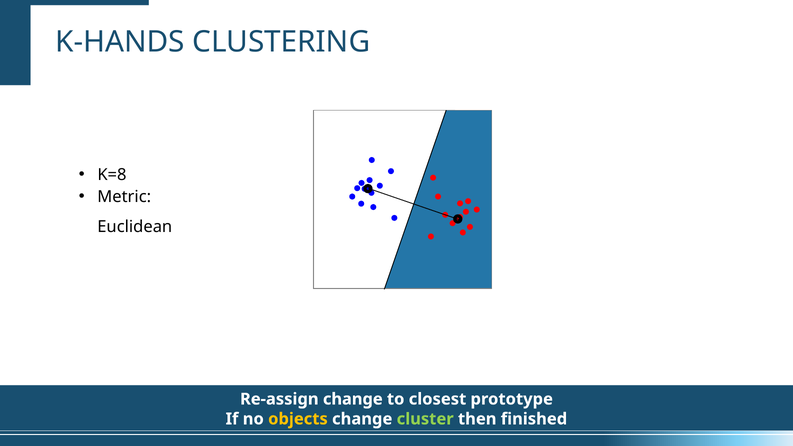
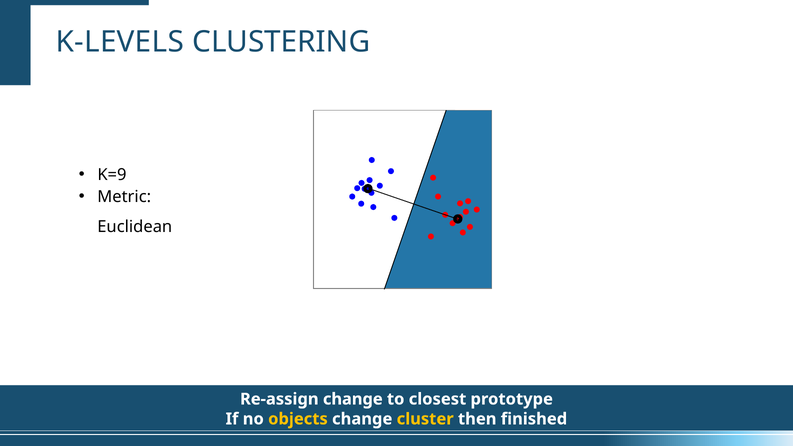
K-HANDS: K-HANDS -> K-LEVELS (120, 42)
K=8: K=8 -> K=9 (112, 175)
cluster colour: light green -> yellow (425, 419)
